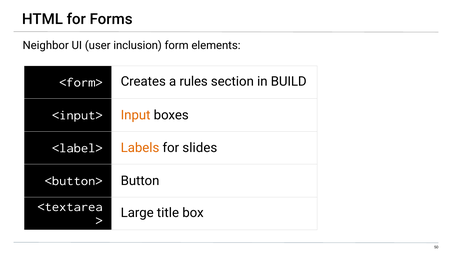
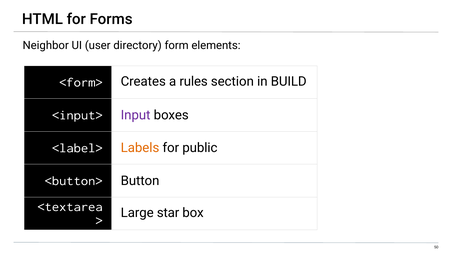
inclusion: inclusion -> directory (138, 46)
Input colour: orange -> purple (136, 115)
slides: slides -> public (200, 148)
title: title -> star (168, 213)
